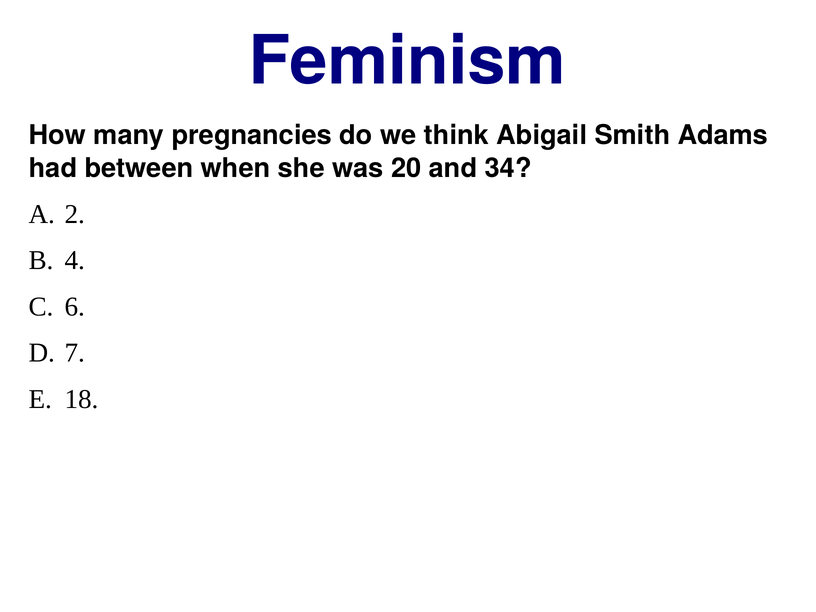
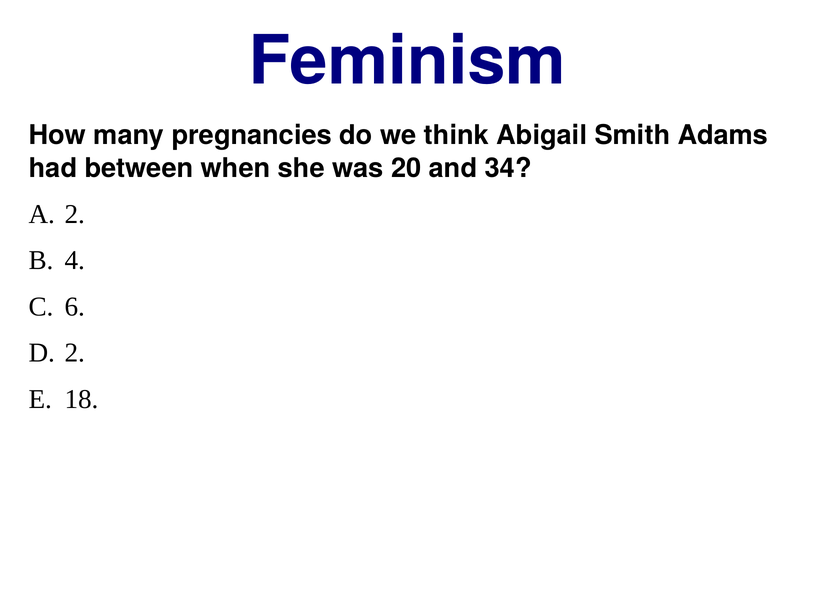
7: 7 -> 2 (75, 353)
